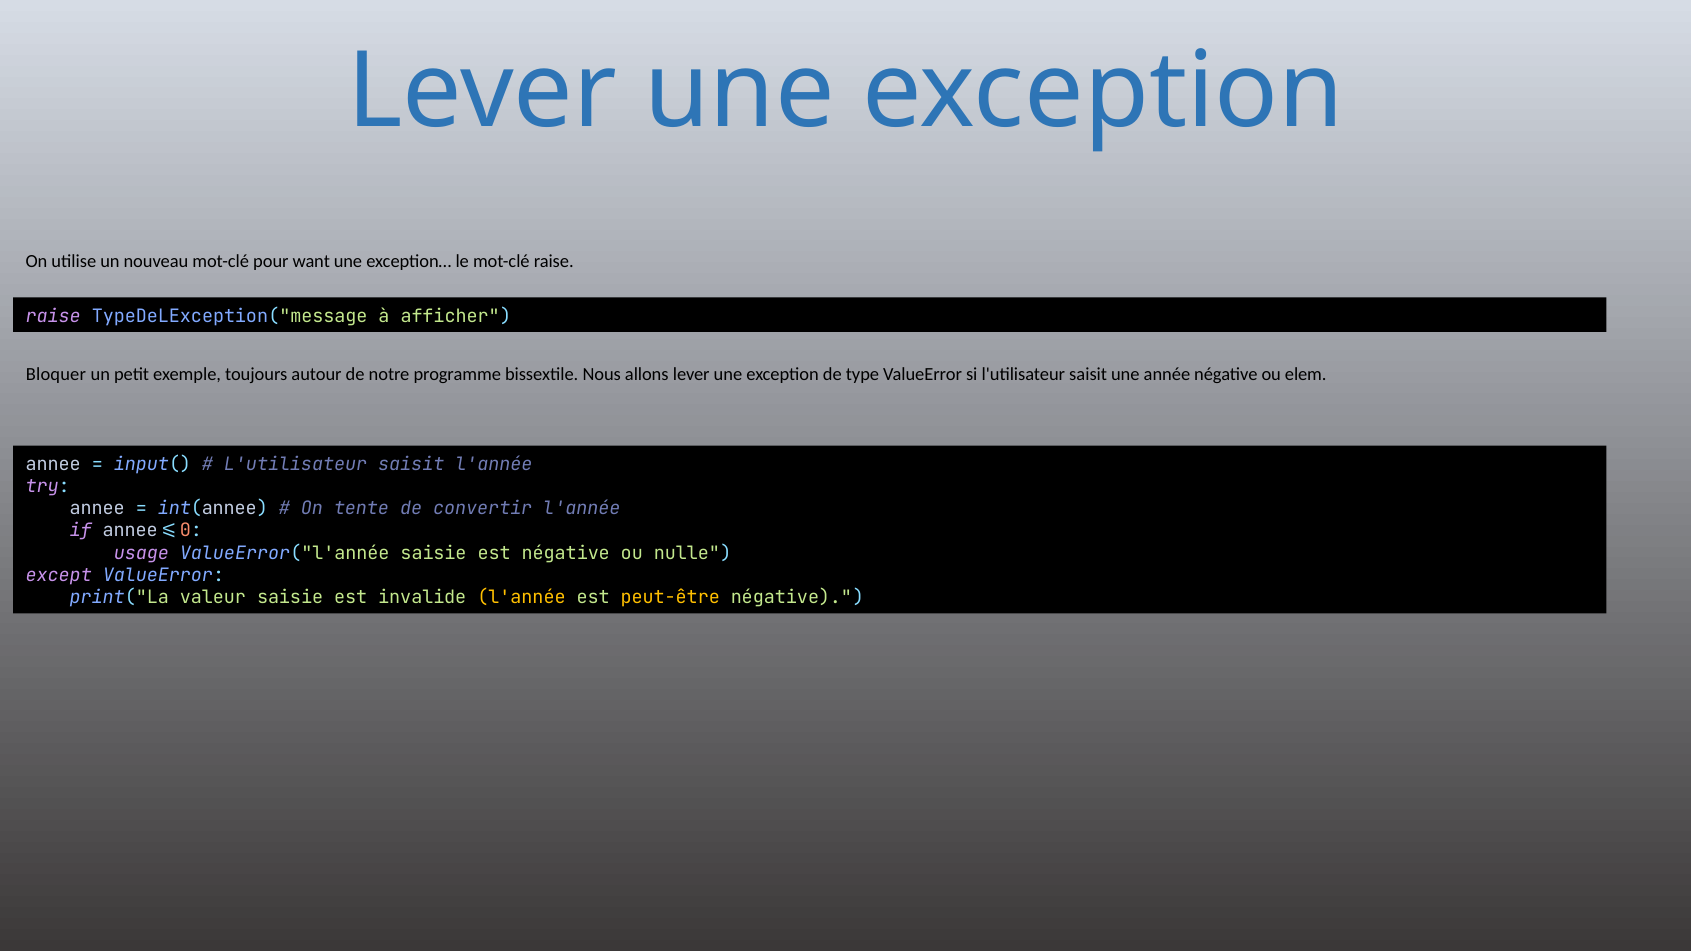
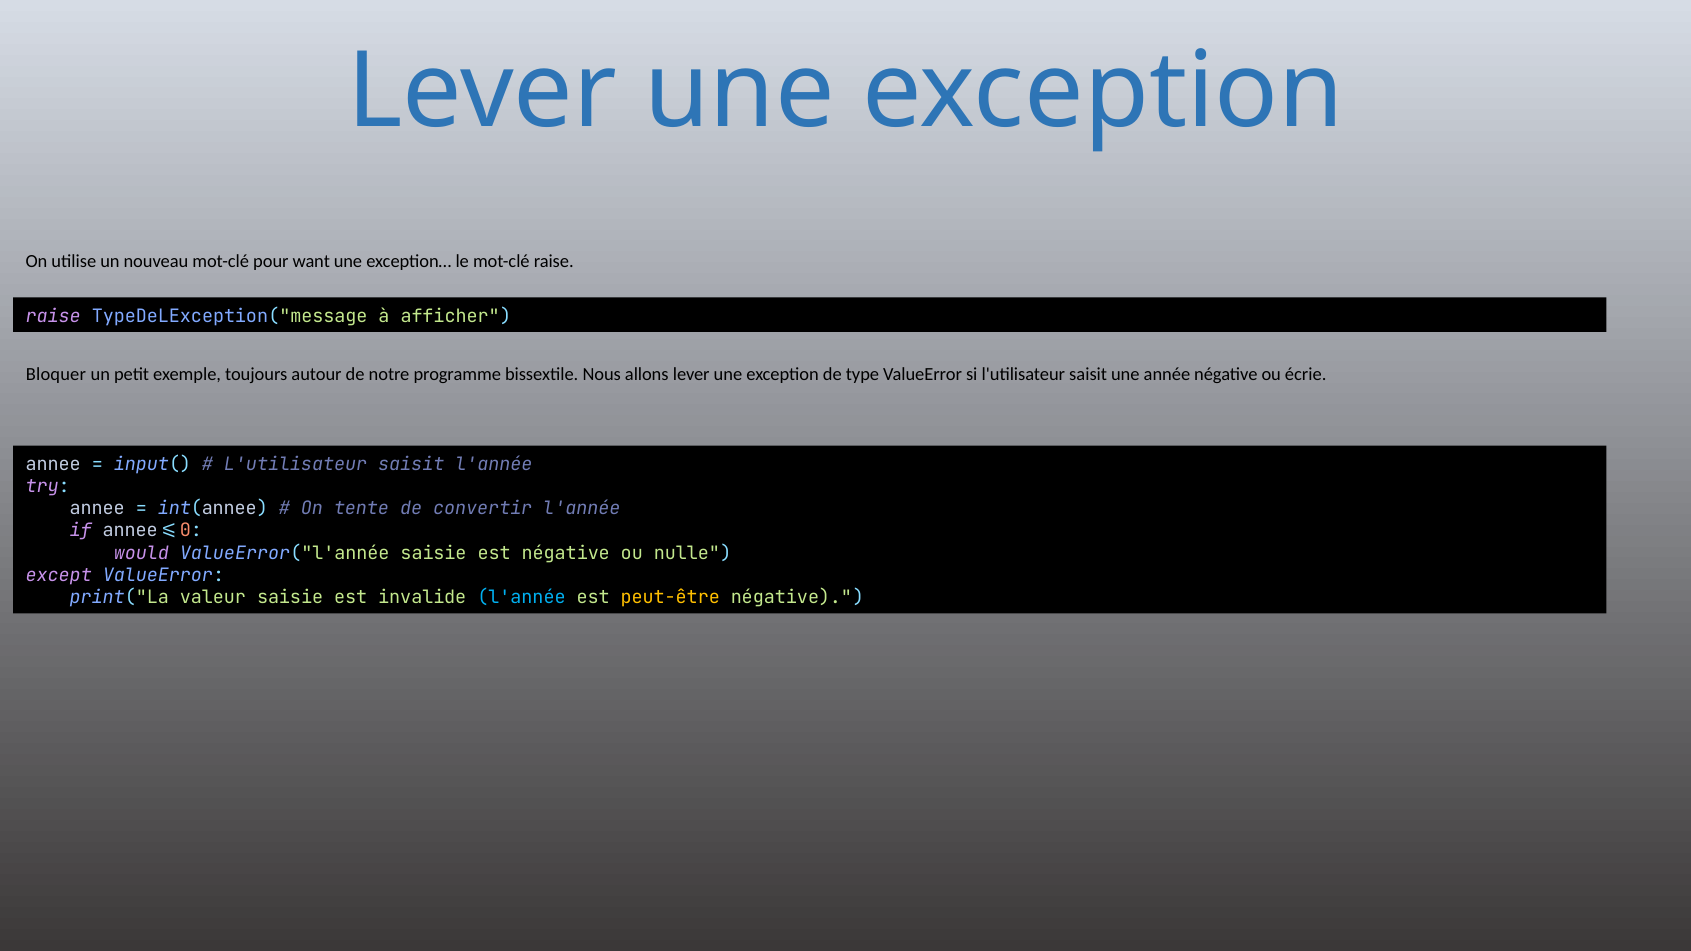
elem: elem -> écrie (1306, 375)
usage: usage -> would (141, 553)
l'année colour: yellow -> light blue (522, 597)
